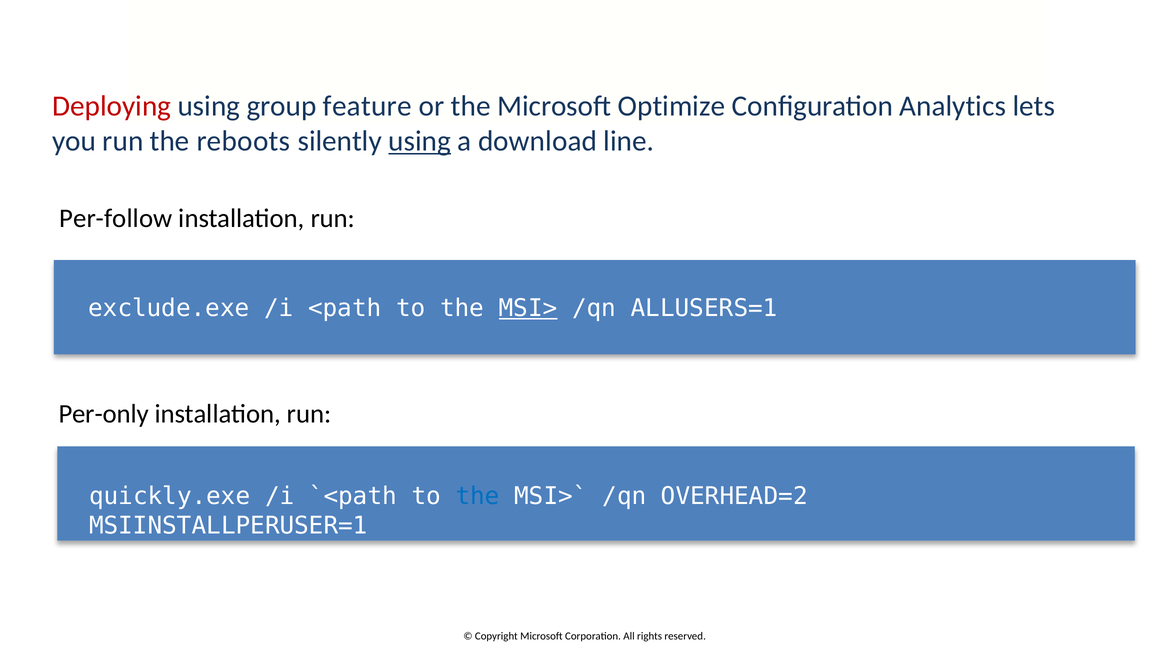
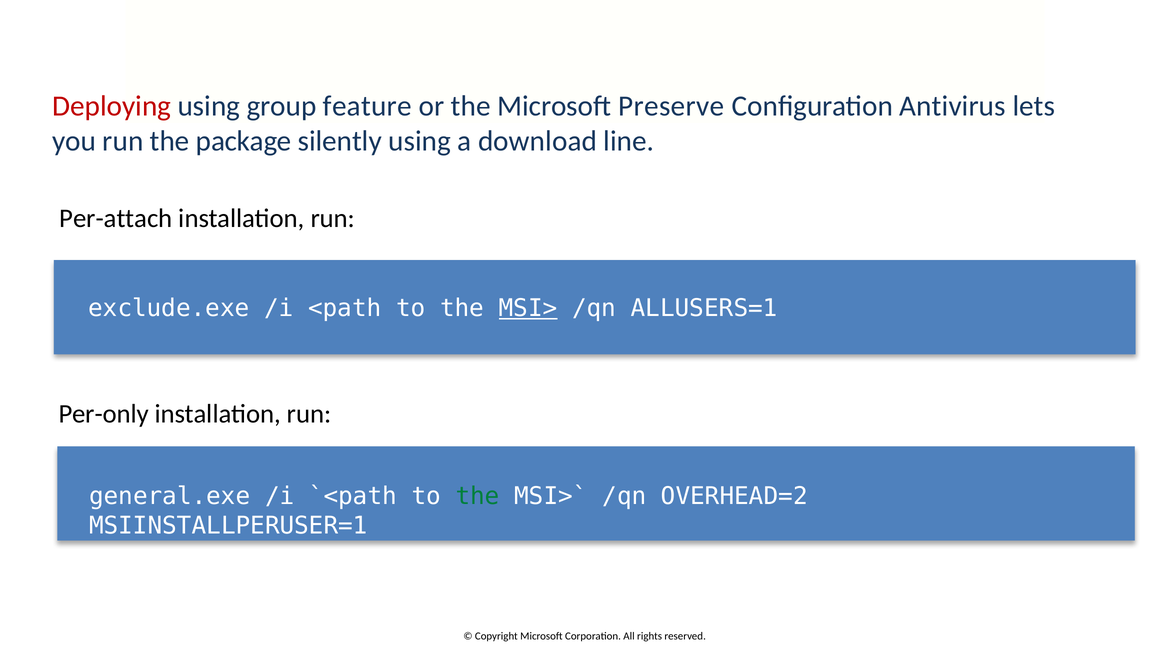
Optimize: Optimize -> Preserve (671, 106)
Analytics: Analytics -> Antivirus (953, 106)
reboots: reboots -> package (244, 141)
using underline: present -> none (420, 141)
Per-follow: Per-follow -> Per-attach (116, 218)
quickly.exe: quickly.exe -> general.exe (170, 496)
the colour: blue -> green (478, 496)
